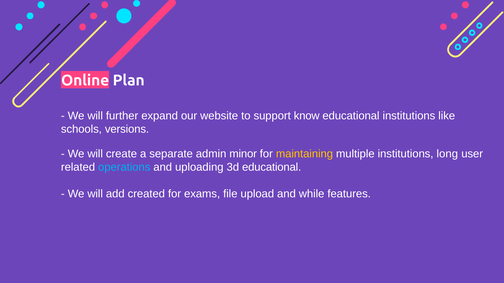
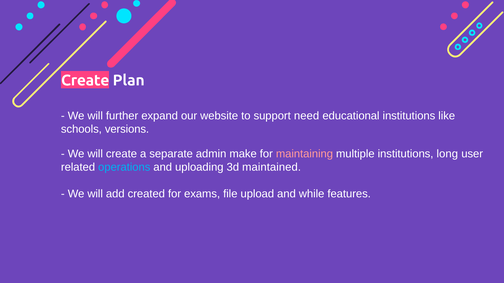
Online: Online -> Create (85, 80)
know: know -> need (307, 116)
minor: minor -> make (243, 154)
maintaining colour: yellow -> pink (304, 154)
3d educational: educational -> maintained (272, 167)
